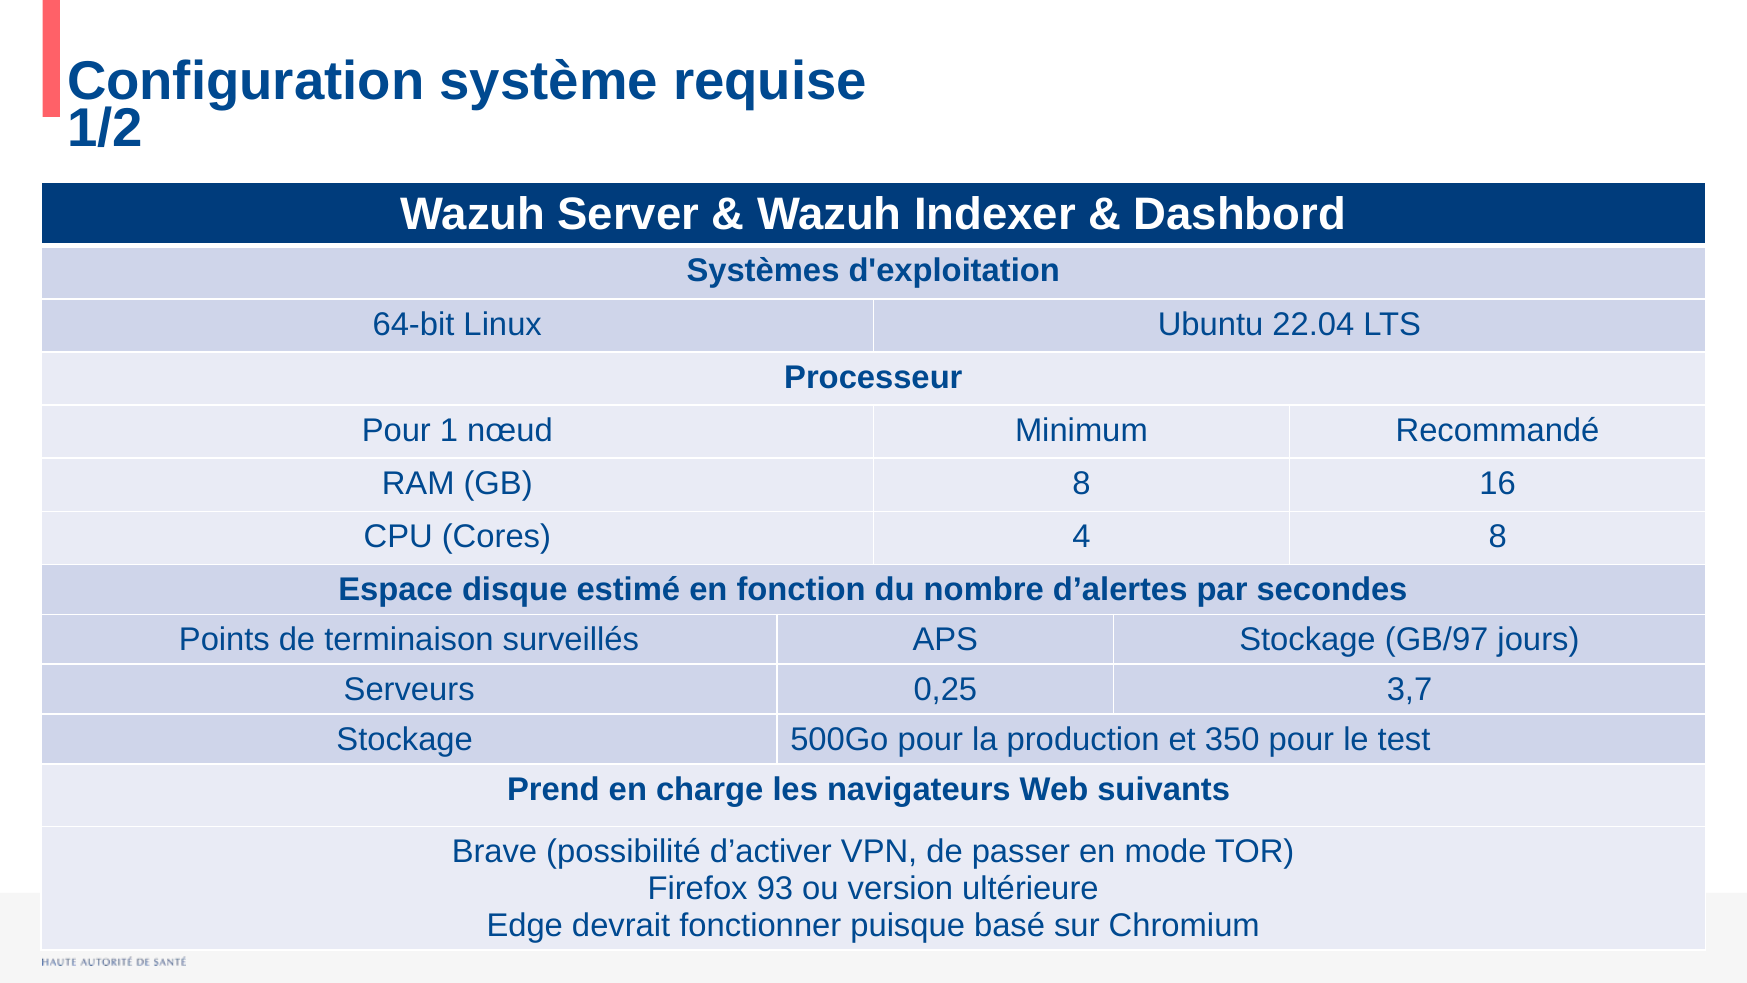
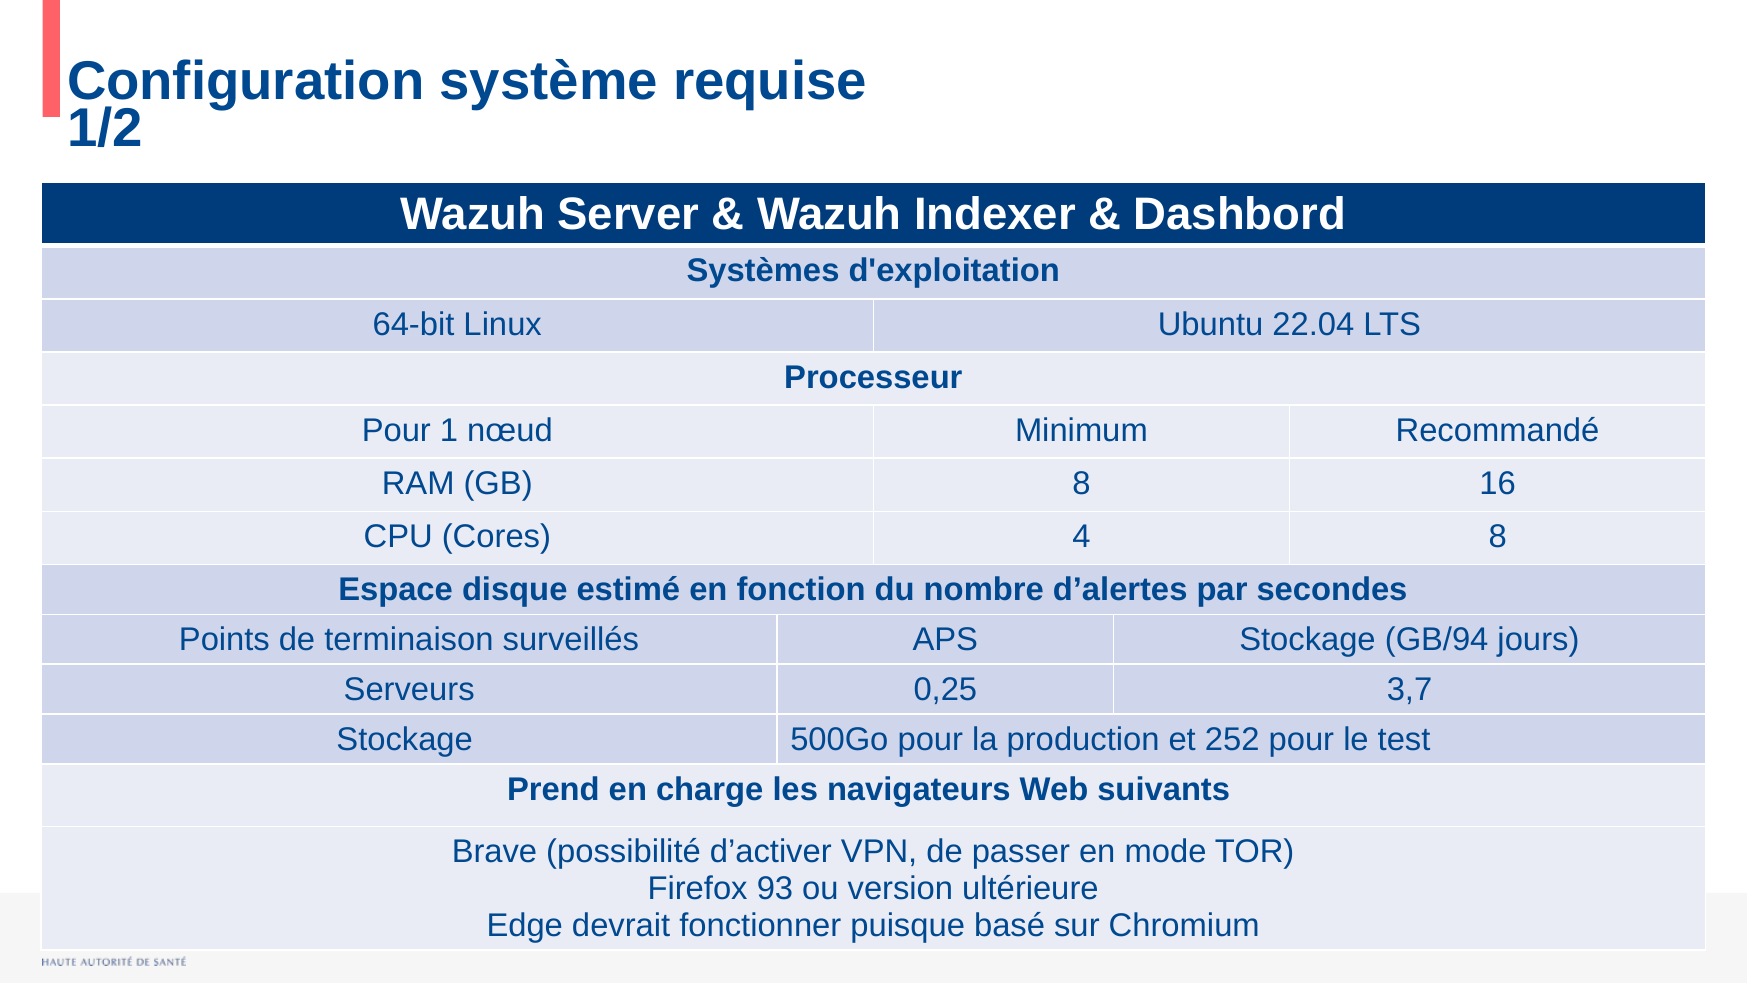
GB/97: GB/97 -> GB/94 (1437, 640)
350: 350 -> 252 (1232, 739)
